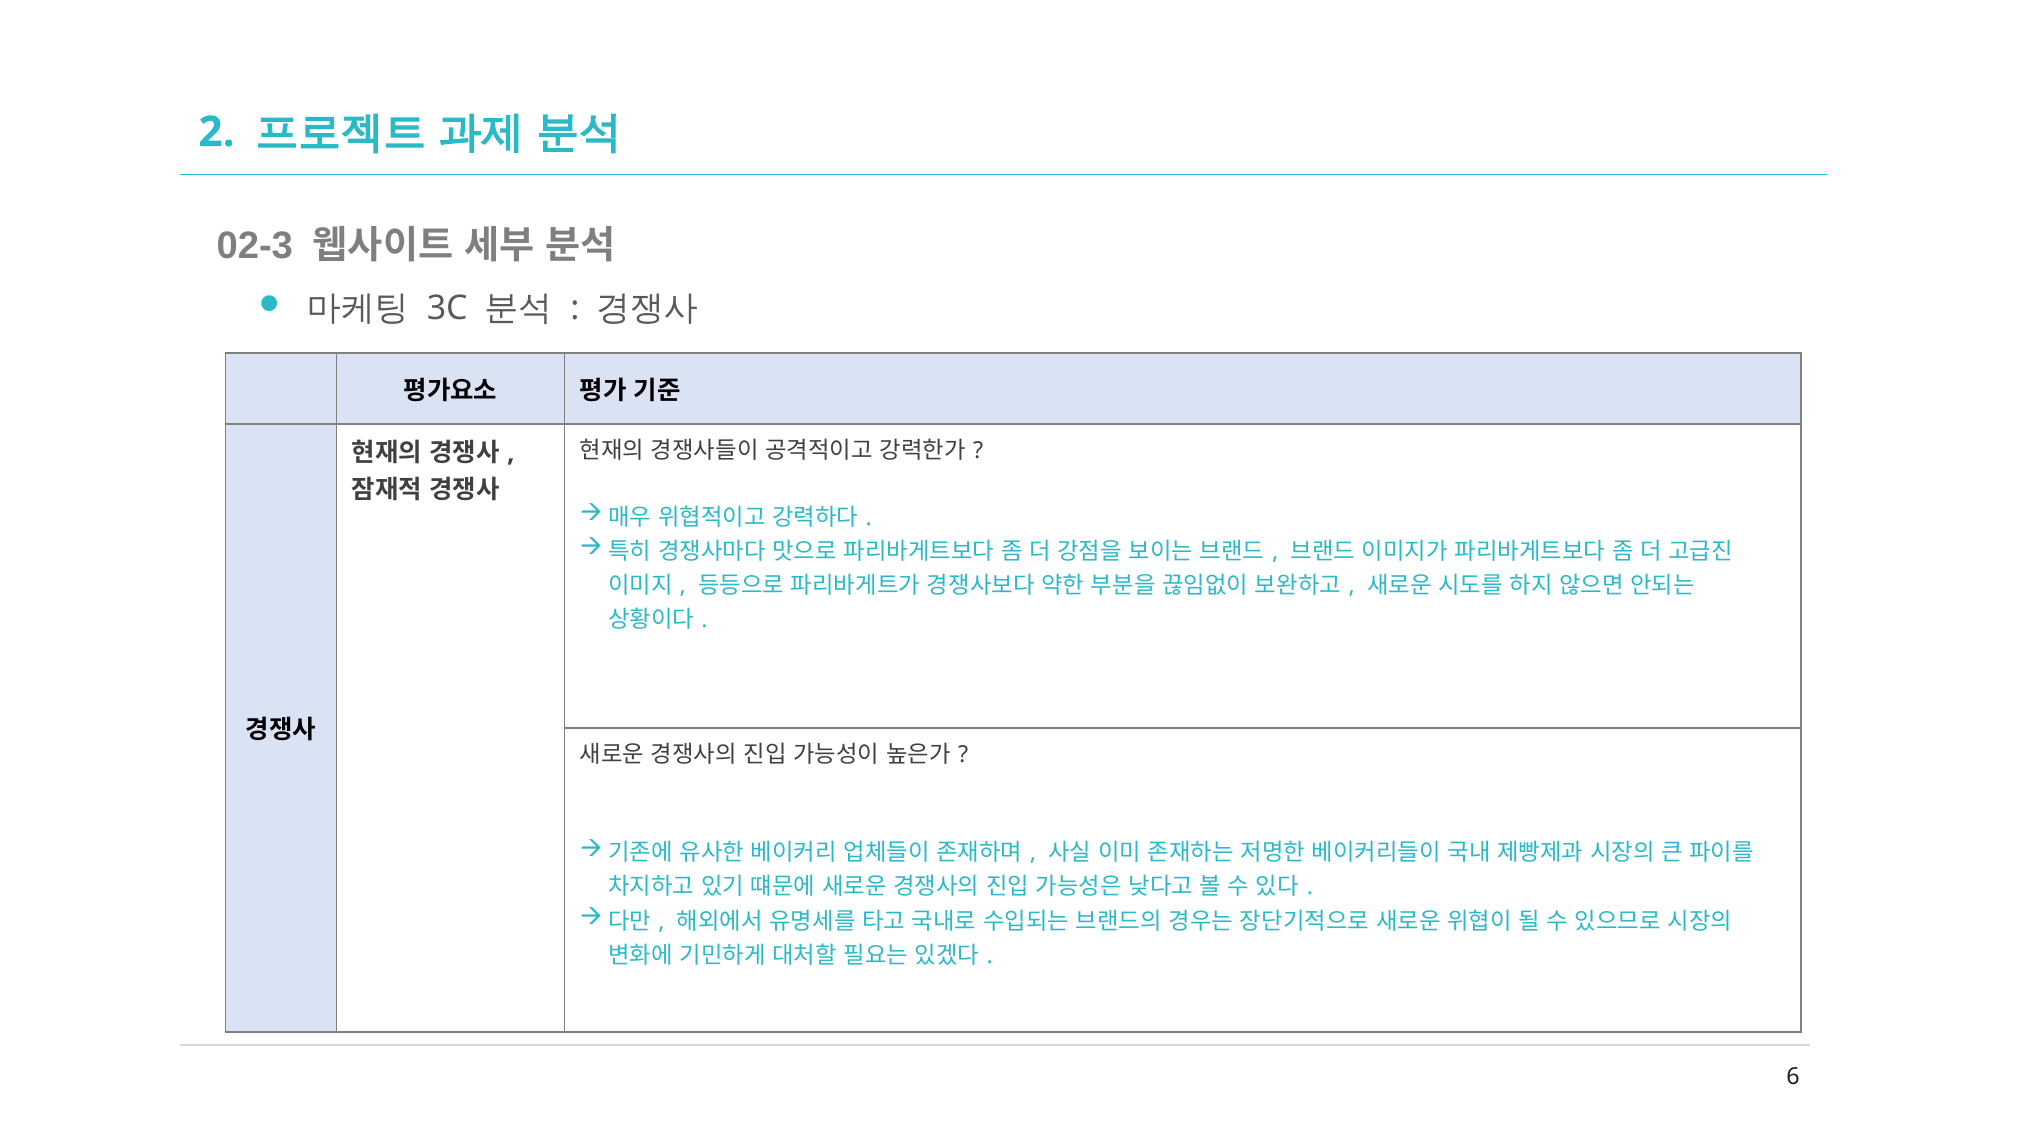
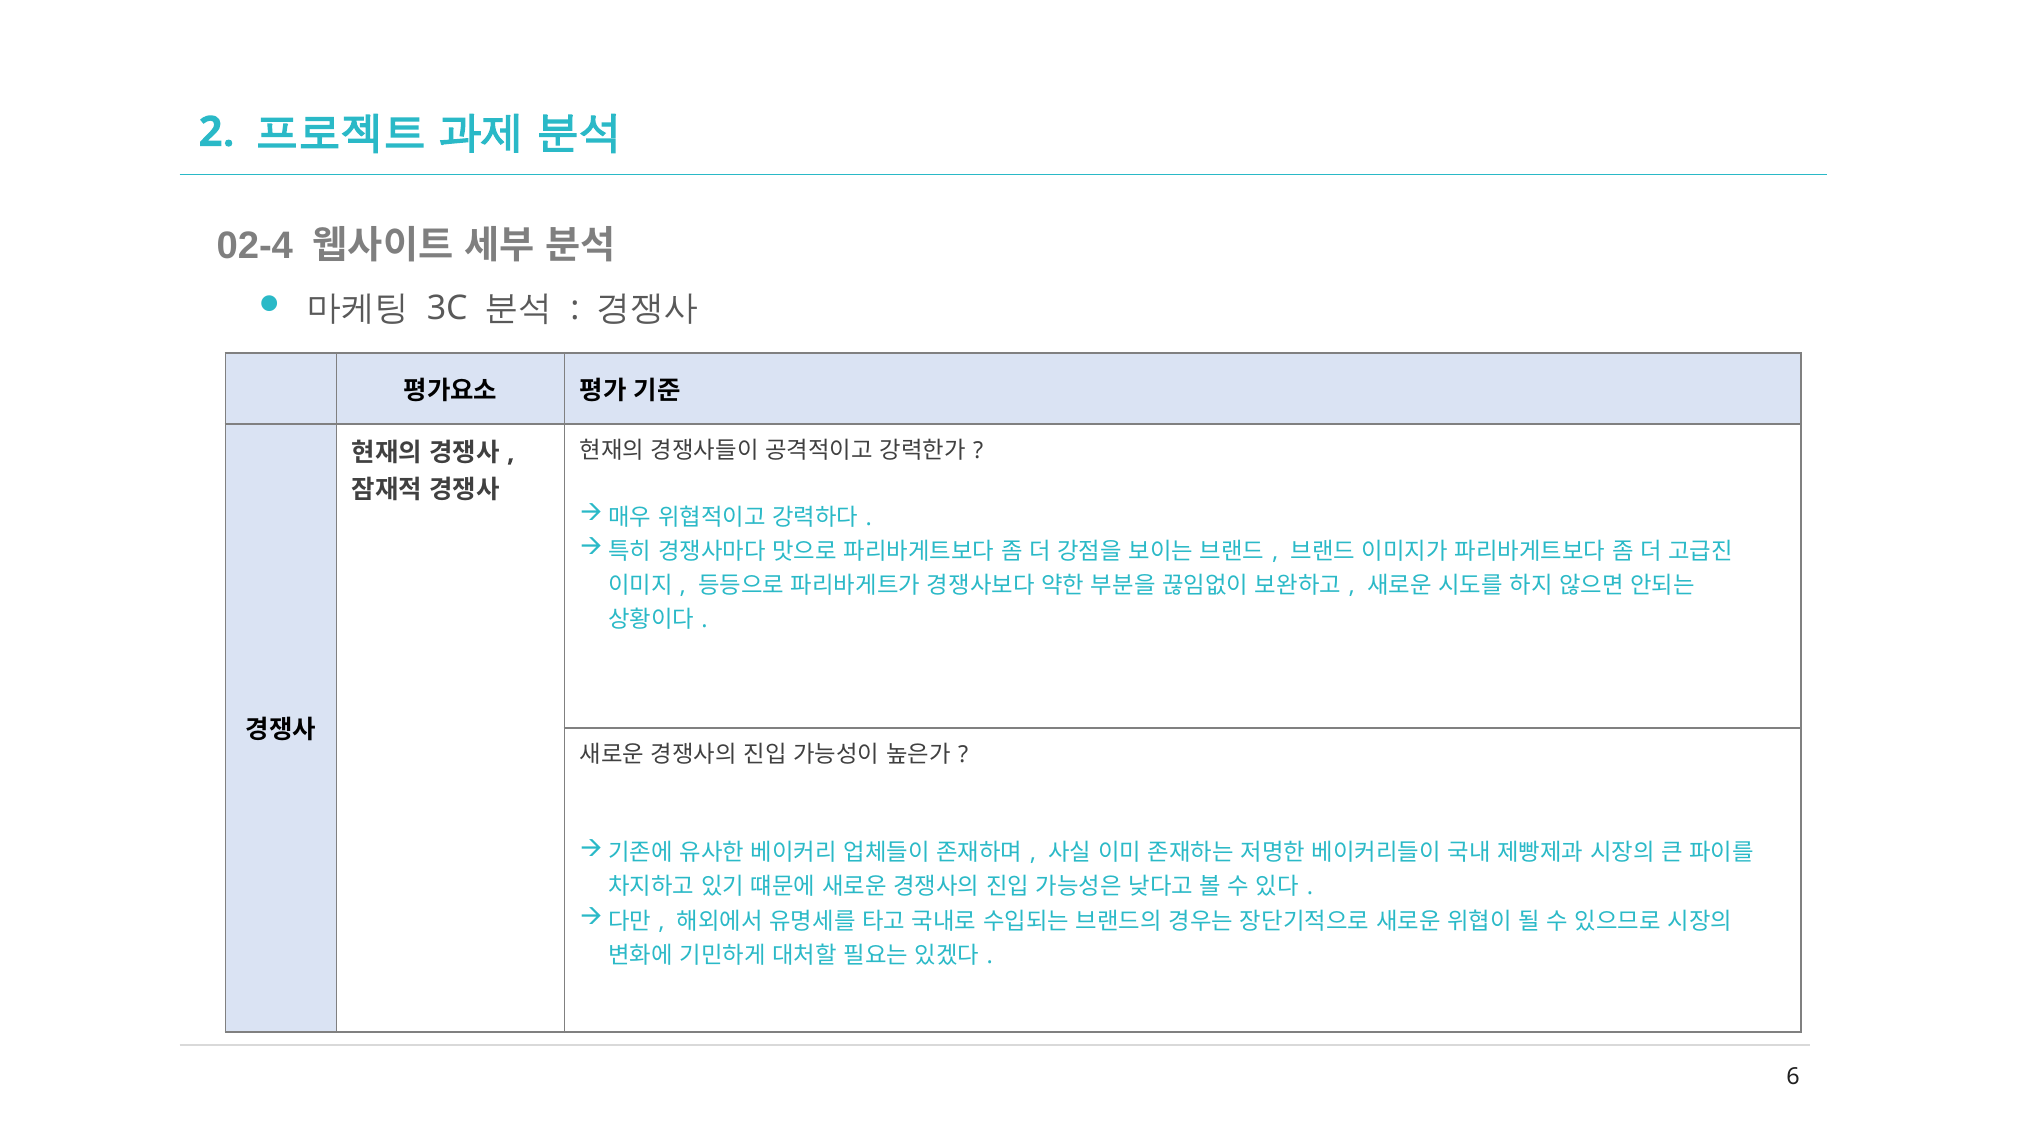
02-3: 02-3 -> 02-4 (255, 246)
